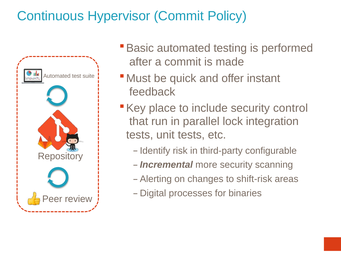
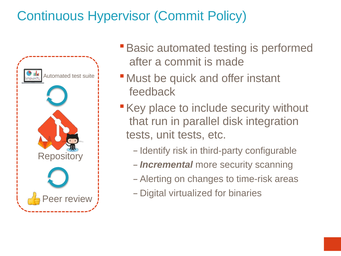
control: control -> without (291, 108)
lock: lock -> disk (233, 121)
shift-risk: shift-risk -> time-risk (254, 179)
processes: processes -> virtualized (191, 193)
